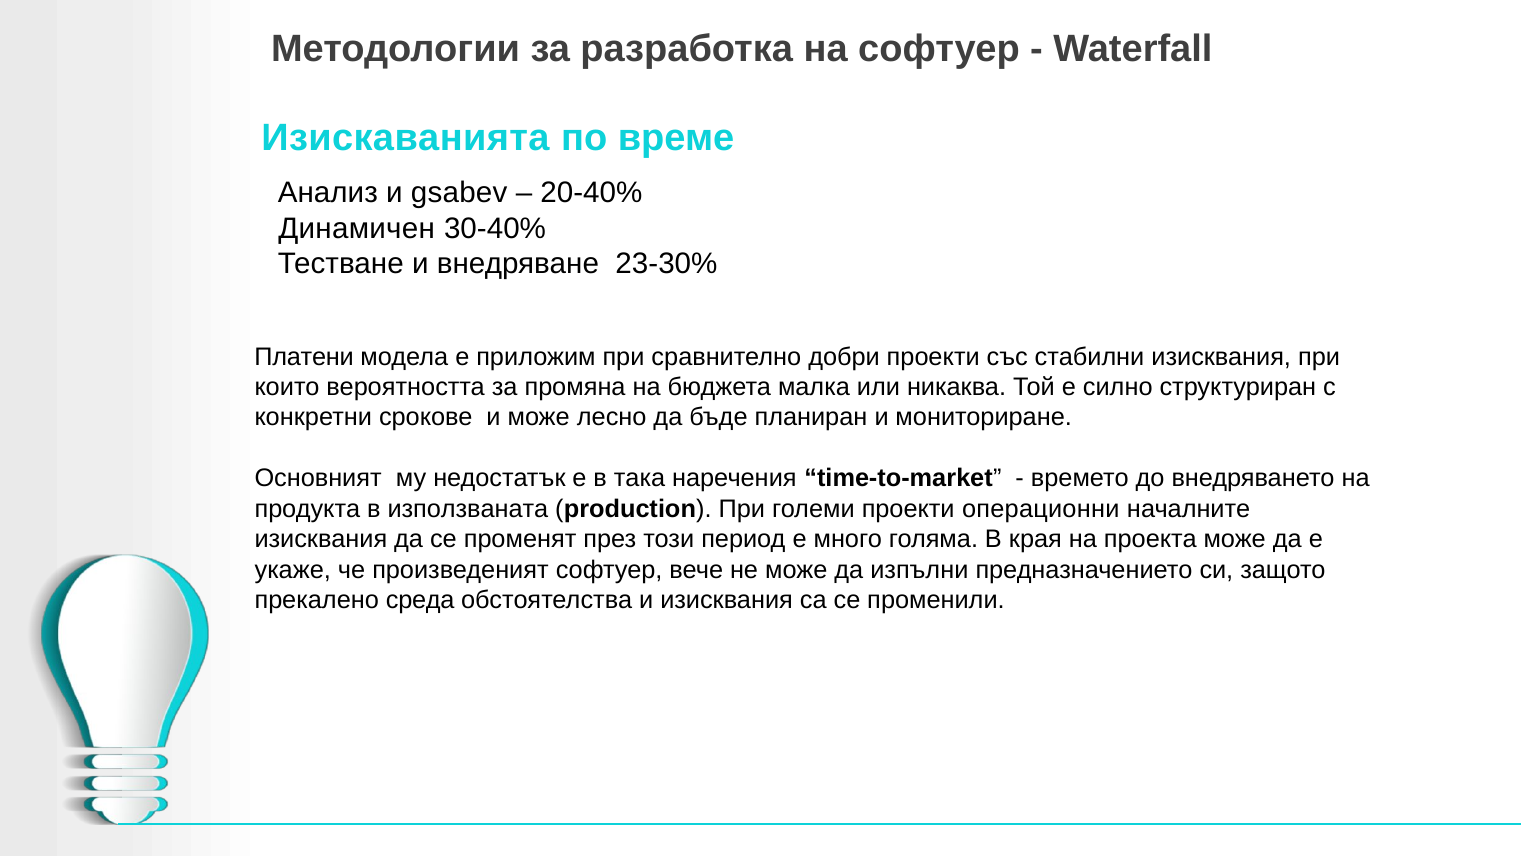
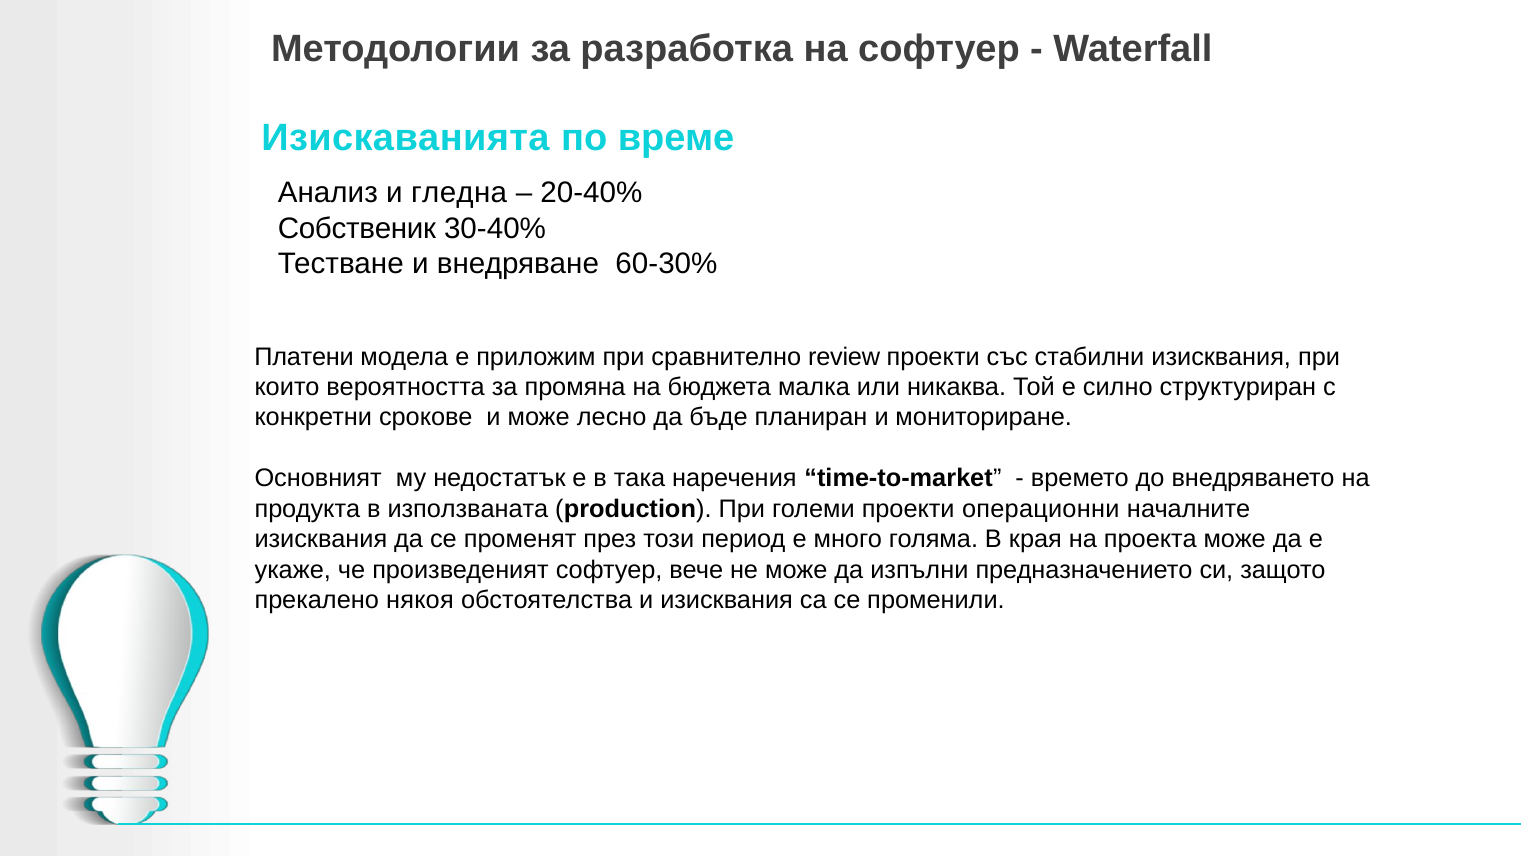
gsabev: gsabev -> гледна (459, 193)
Динамичен: Динамичен -> Собственик (357, 228)
23-30%: 23-30% -> 60-30% (666, 264)
добри: добри -> review (844, 357)
среда: среда -> някоя (420, 600)
